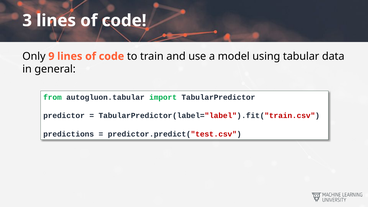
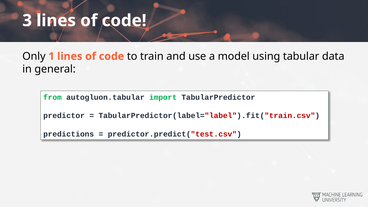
9: 9 -> 1 (51, 56)
